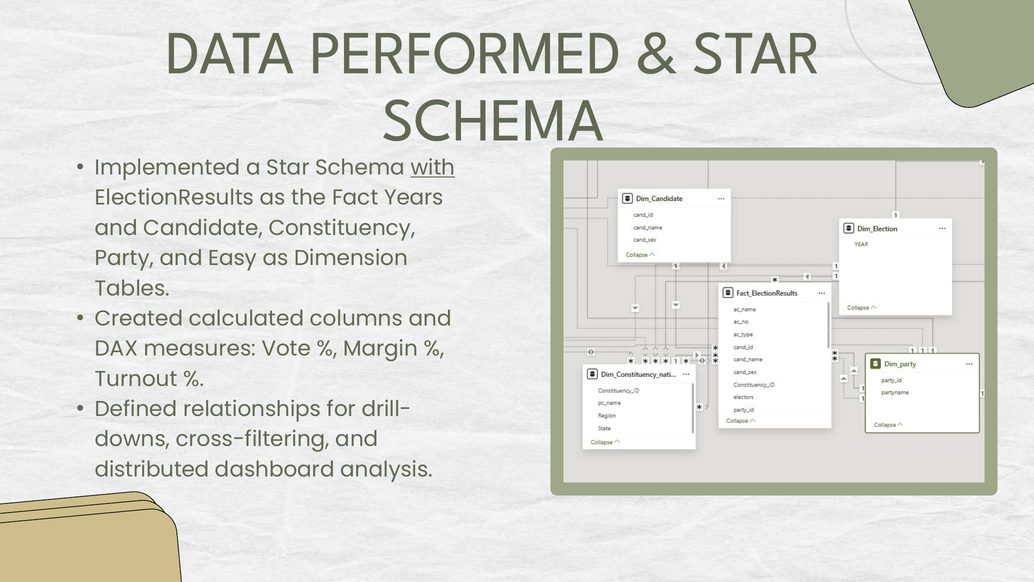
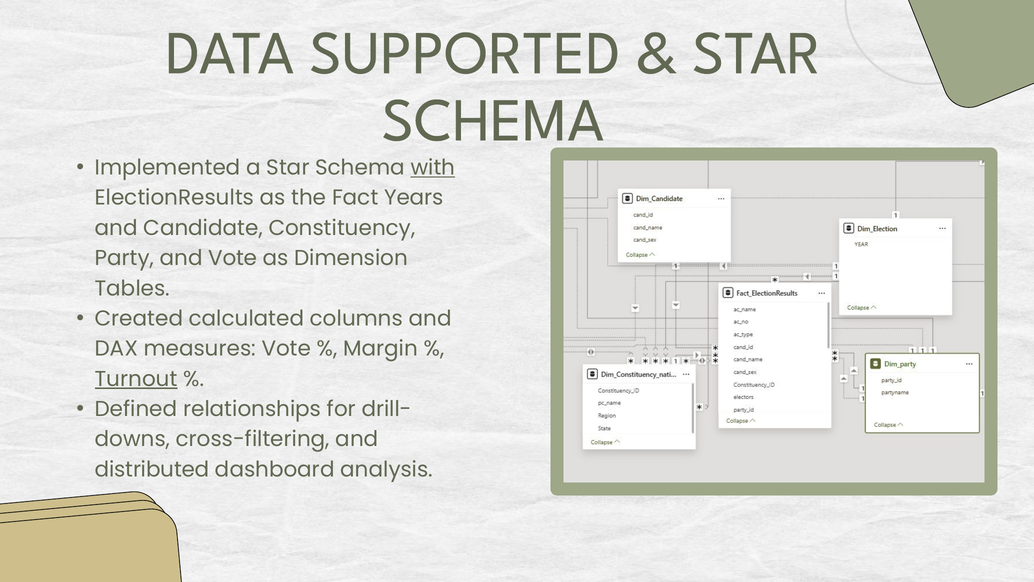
PERFORMED: PERFORMED -> SUPPORTED (465, 53)
and Easy: Easy -> Vote (233, 258)
Turnout underline: none -> present (136, 379)
